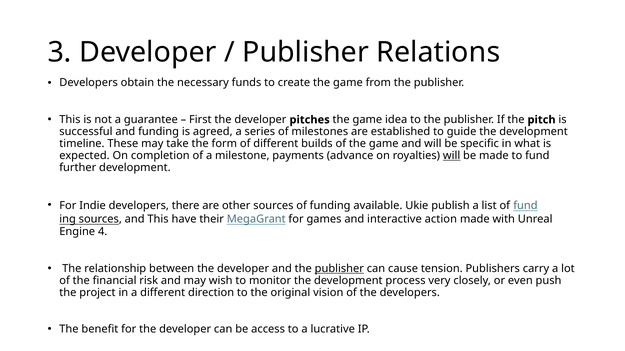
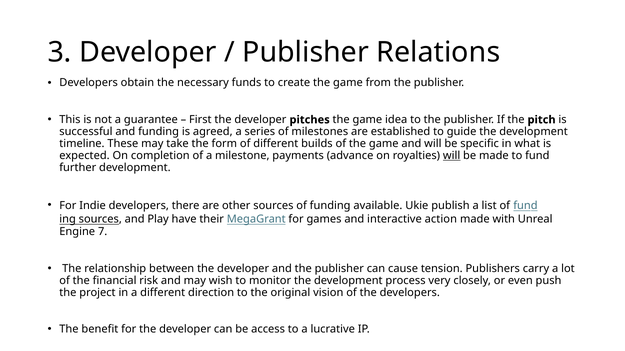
and This: This -> Play (158, 220)
4: 4 -> 7 (103, 232)
publisher underline: present -> none (339, 269)
